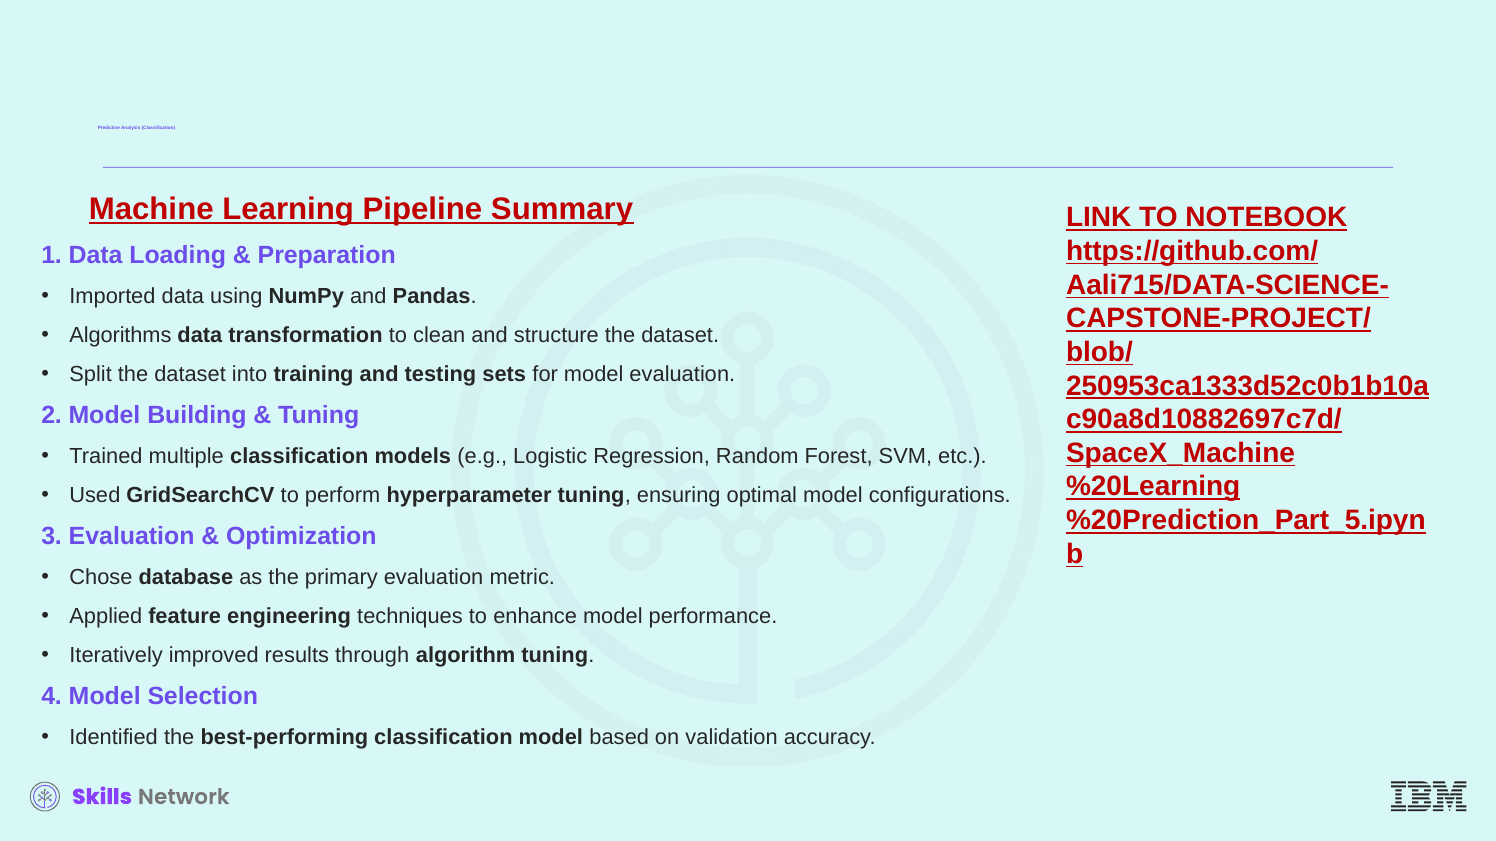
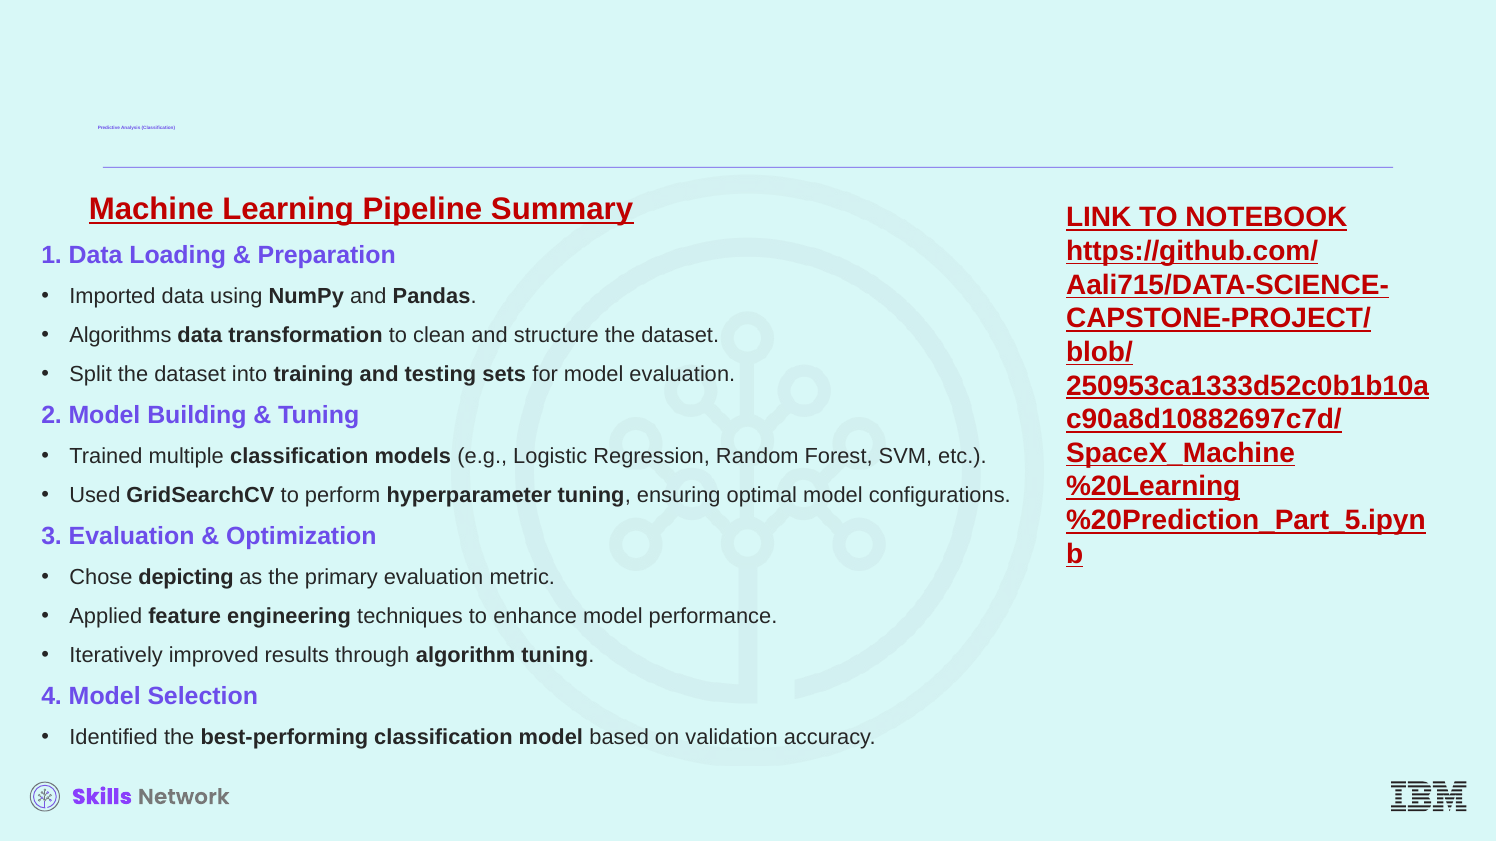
database: database -> depicting (186, 577)
